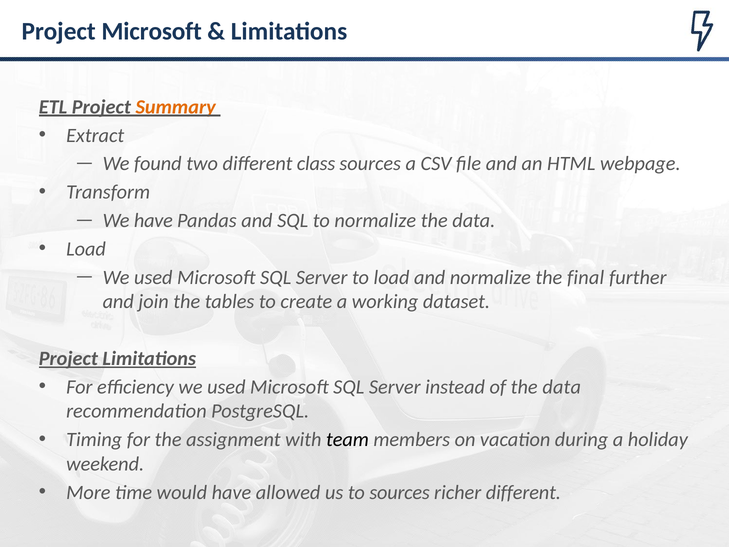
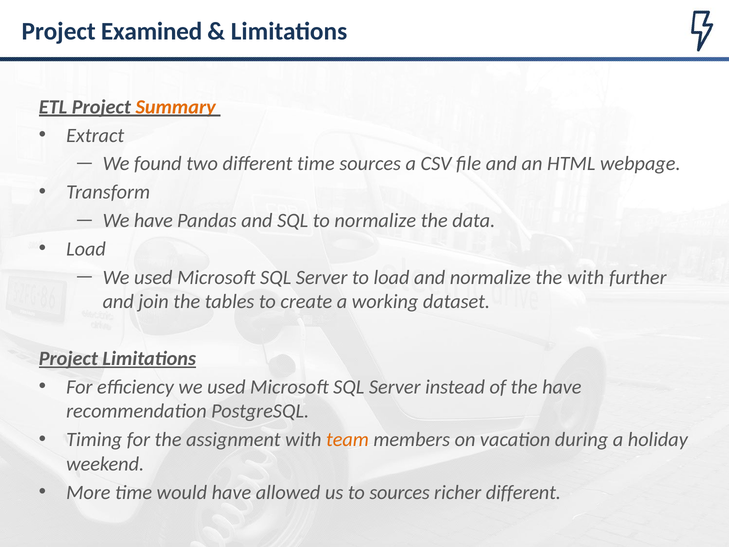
Project Microsoft: Microsoft -> Examined (152, 31)
different class: class -> time (316, 164)
the final: final -> with (586, 277)
of the data: data -> have (562, 387)
team colour: black -> orange (347, 439)
